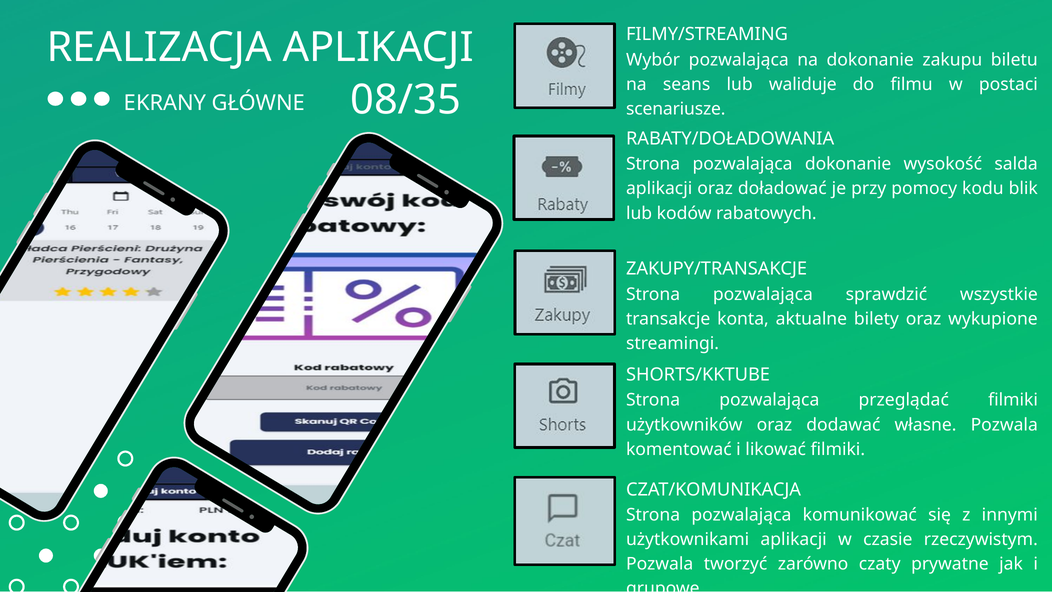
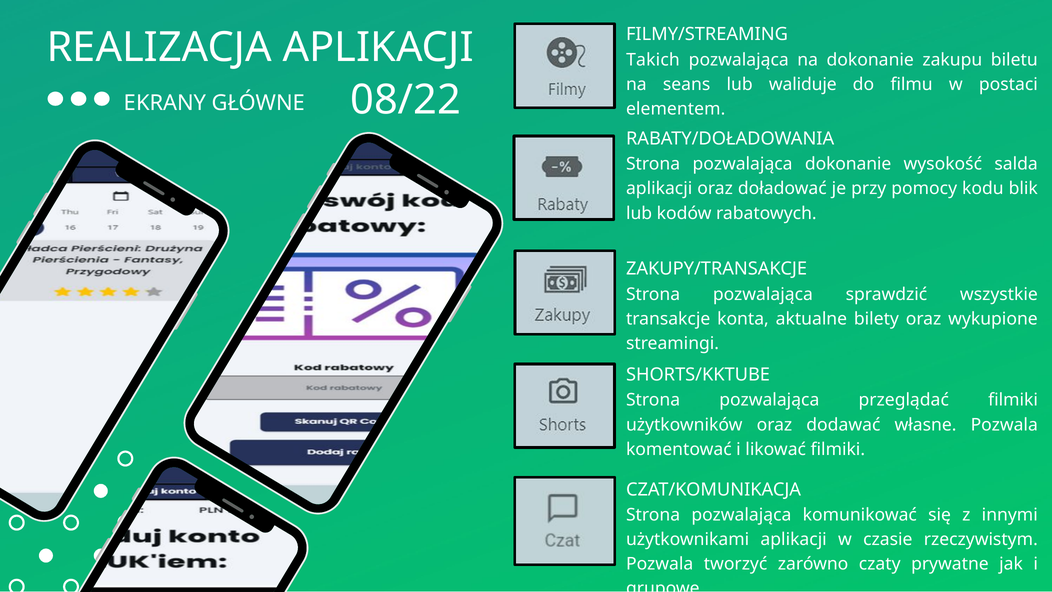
Wybór: Wybór -> Takich (653, 60)
08/35: 08/35 -> 08/22 (406, 100)
scenariusze: scenariusze -> elementem (676, 109)
